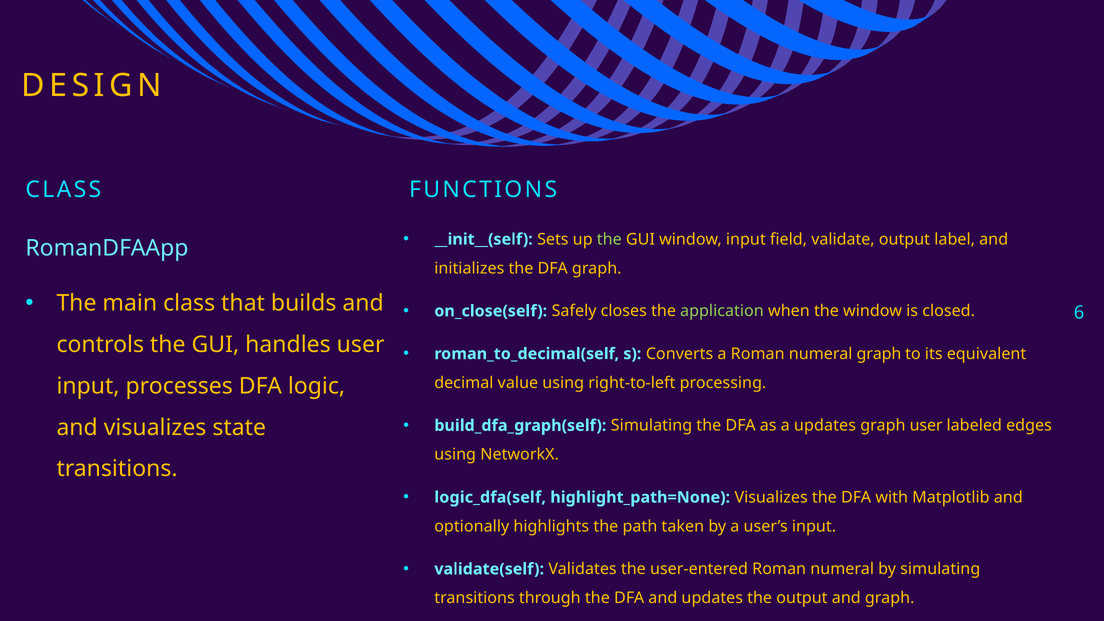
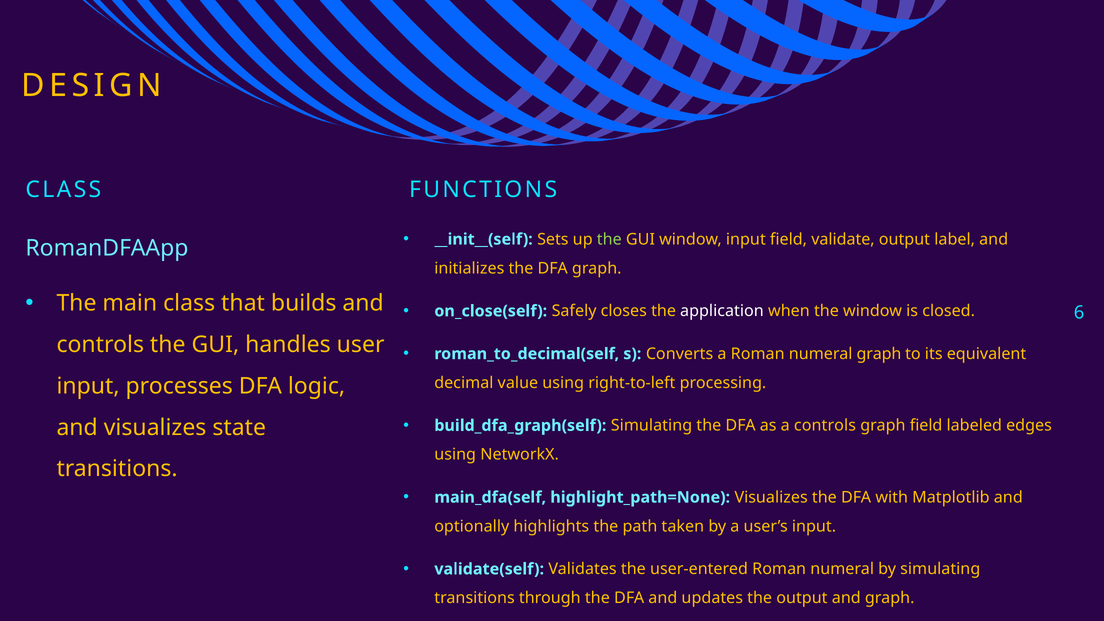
application colour: light green -> white (722, 311)
a updates: updates -> controls (825, 426)
graph user: user -> field (926, 426)
logic_dfa(self: logic_dfa(self -> main_dfa(self (490, 497)
